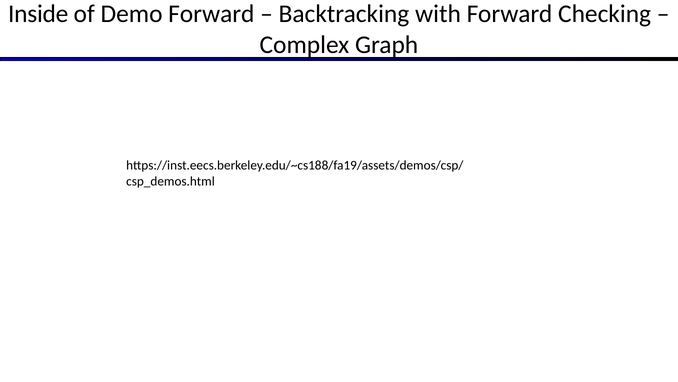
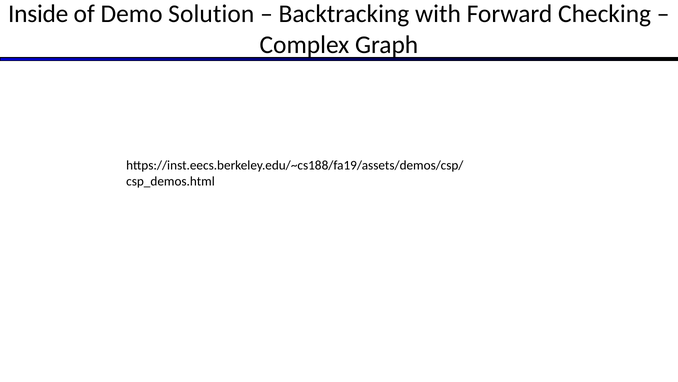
Demo Forward: Forward -> Solution (211, 14)
